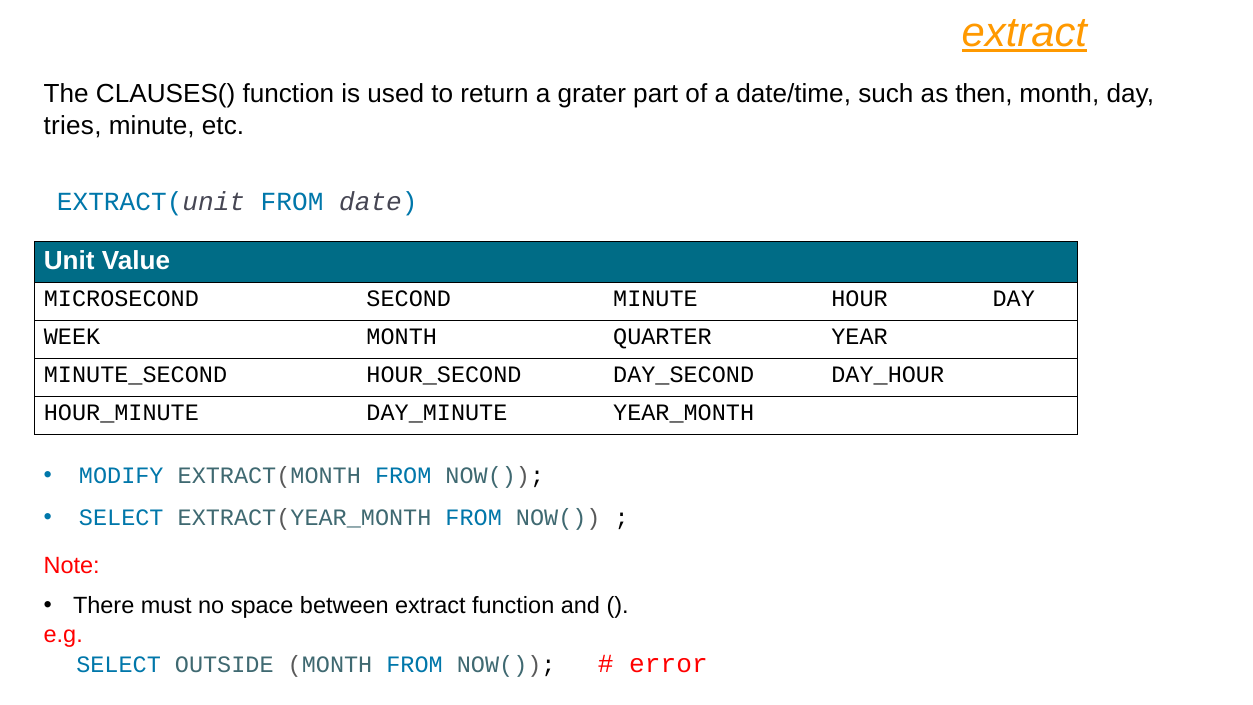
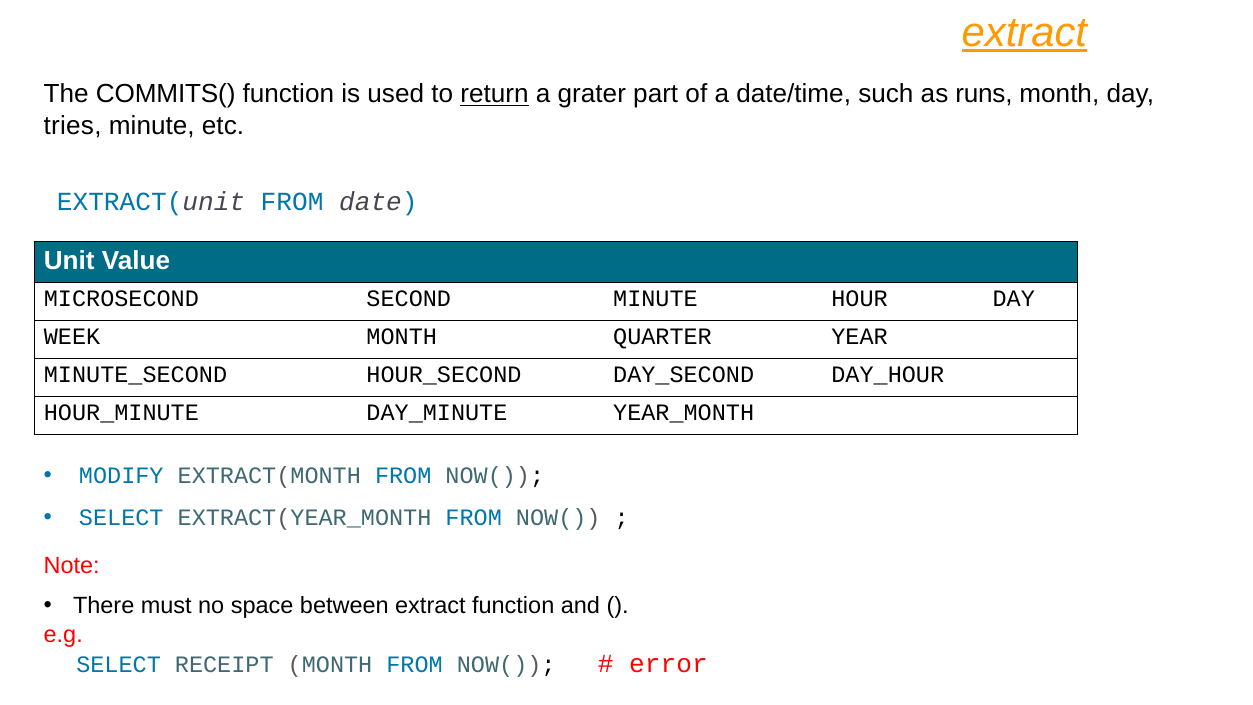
CLAUSES(: CLAUSES( -> COMMITS( (166, 94)
return underline: none -> present (495, 94)
then: then -> runs (984, 94)
OUTSIDE: OUTSIDE -> RECEIPT (224, 665)
